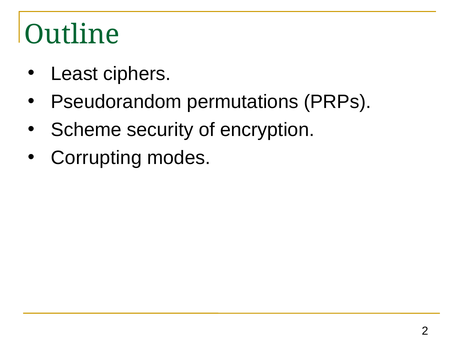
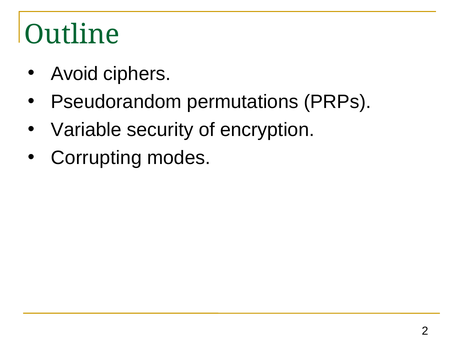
Least: Least -> Avoid (75, 73)
Scheme: Scheme -> Variable (86, 129)
